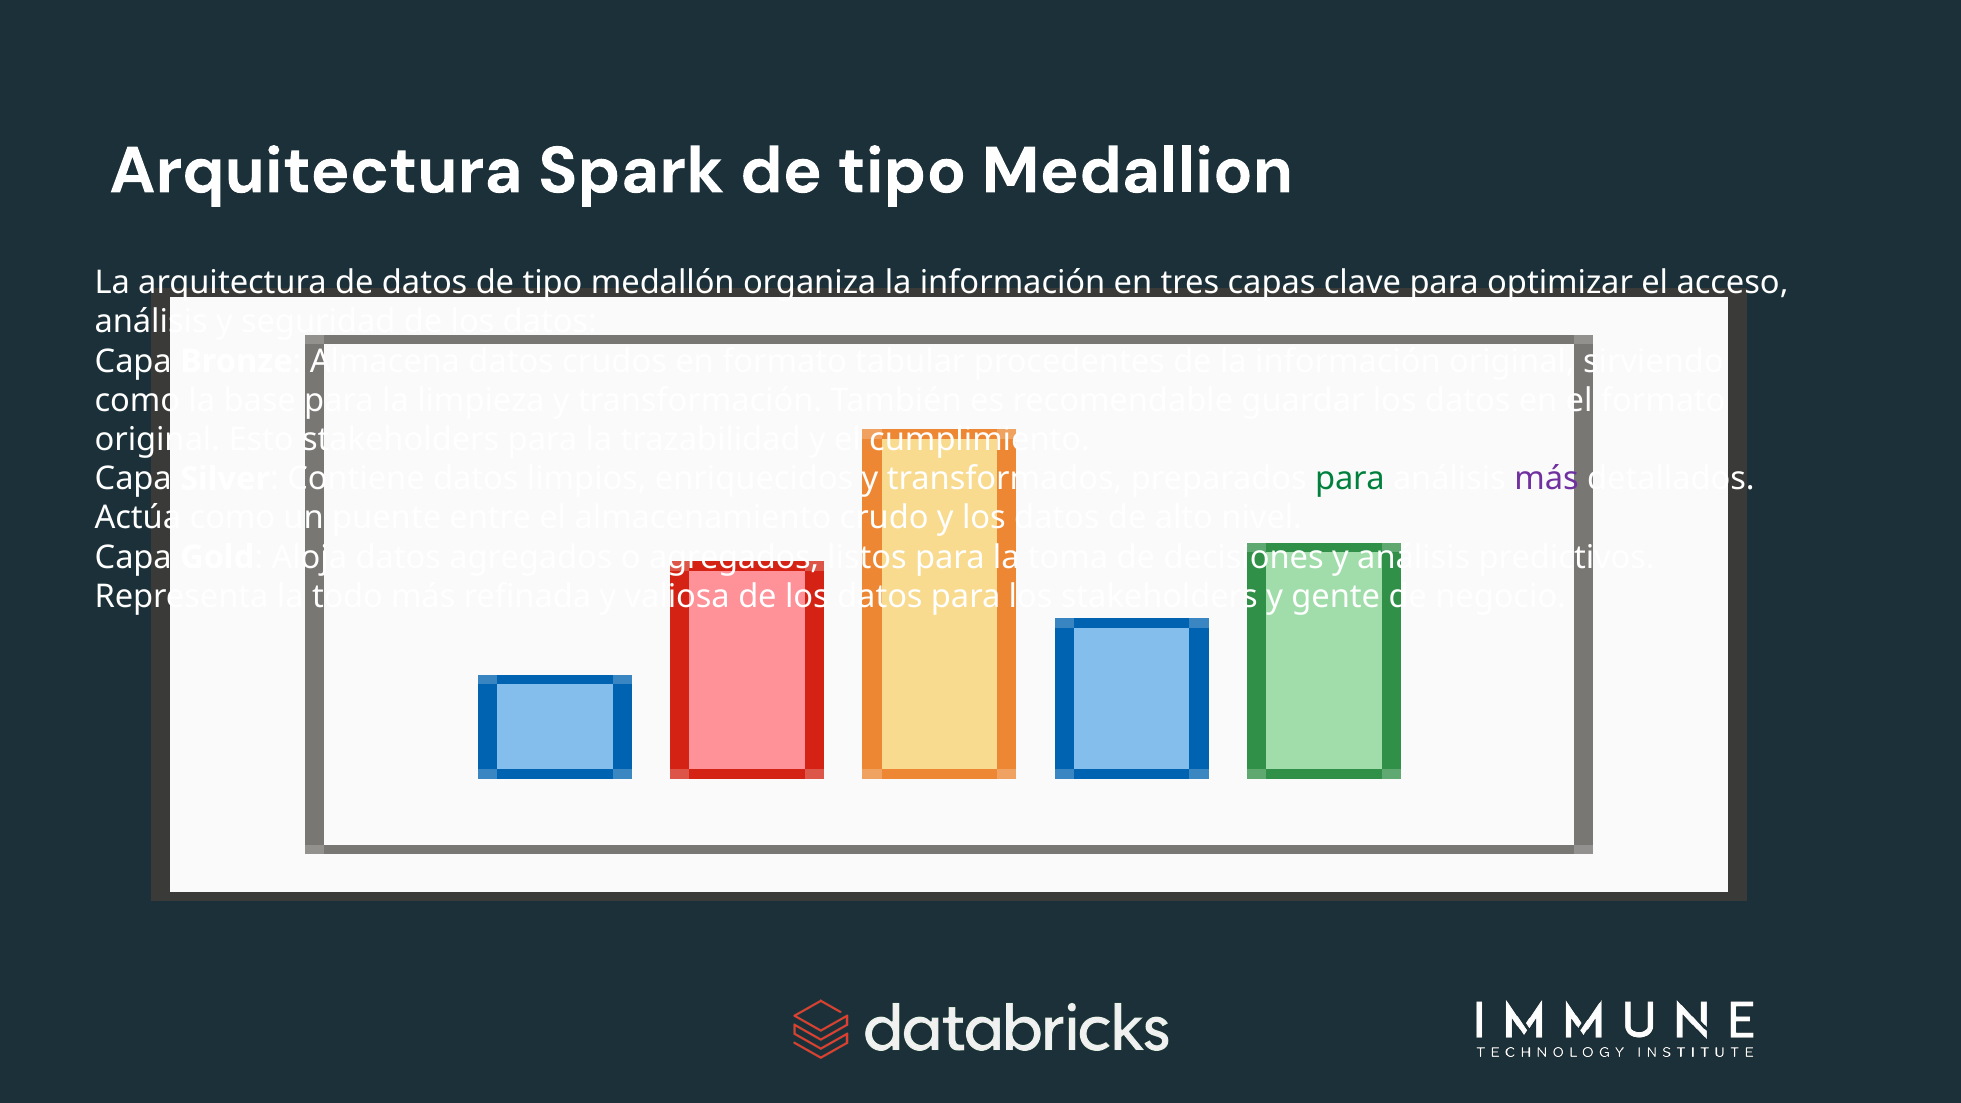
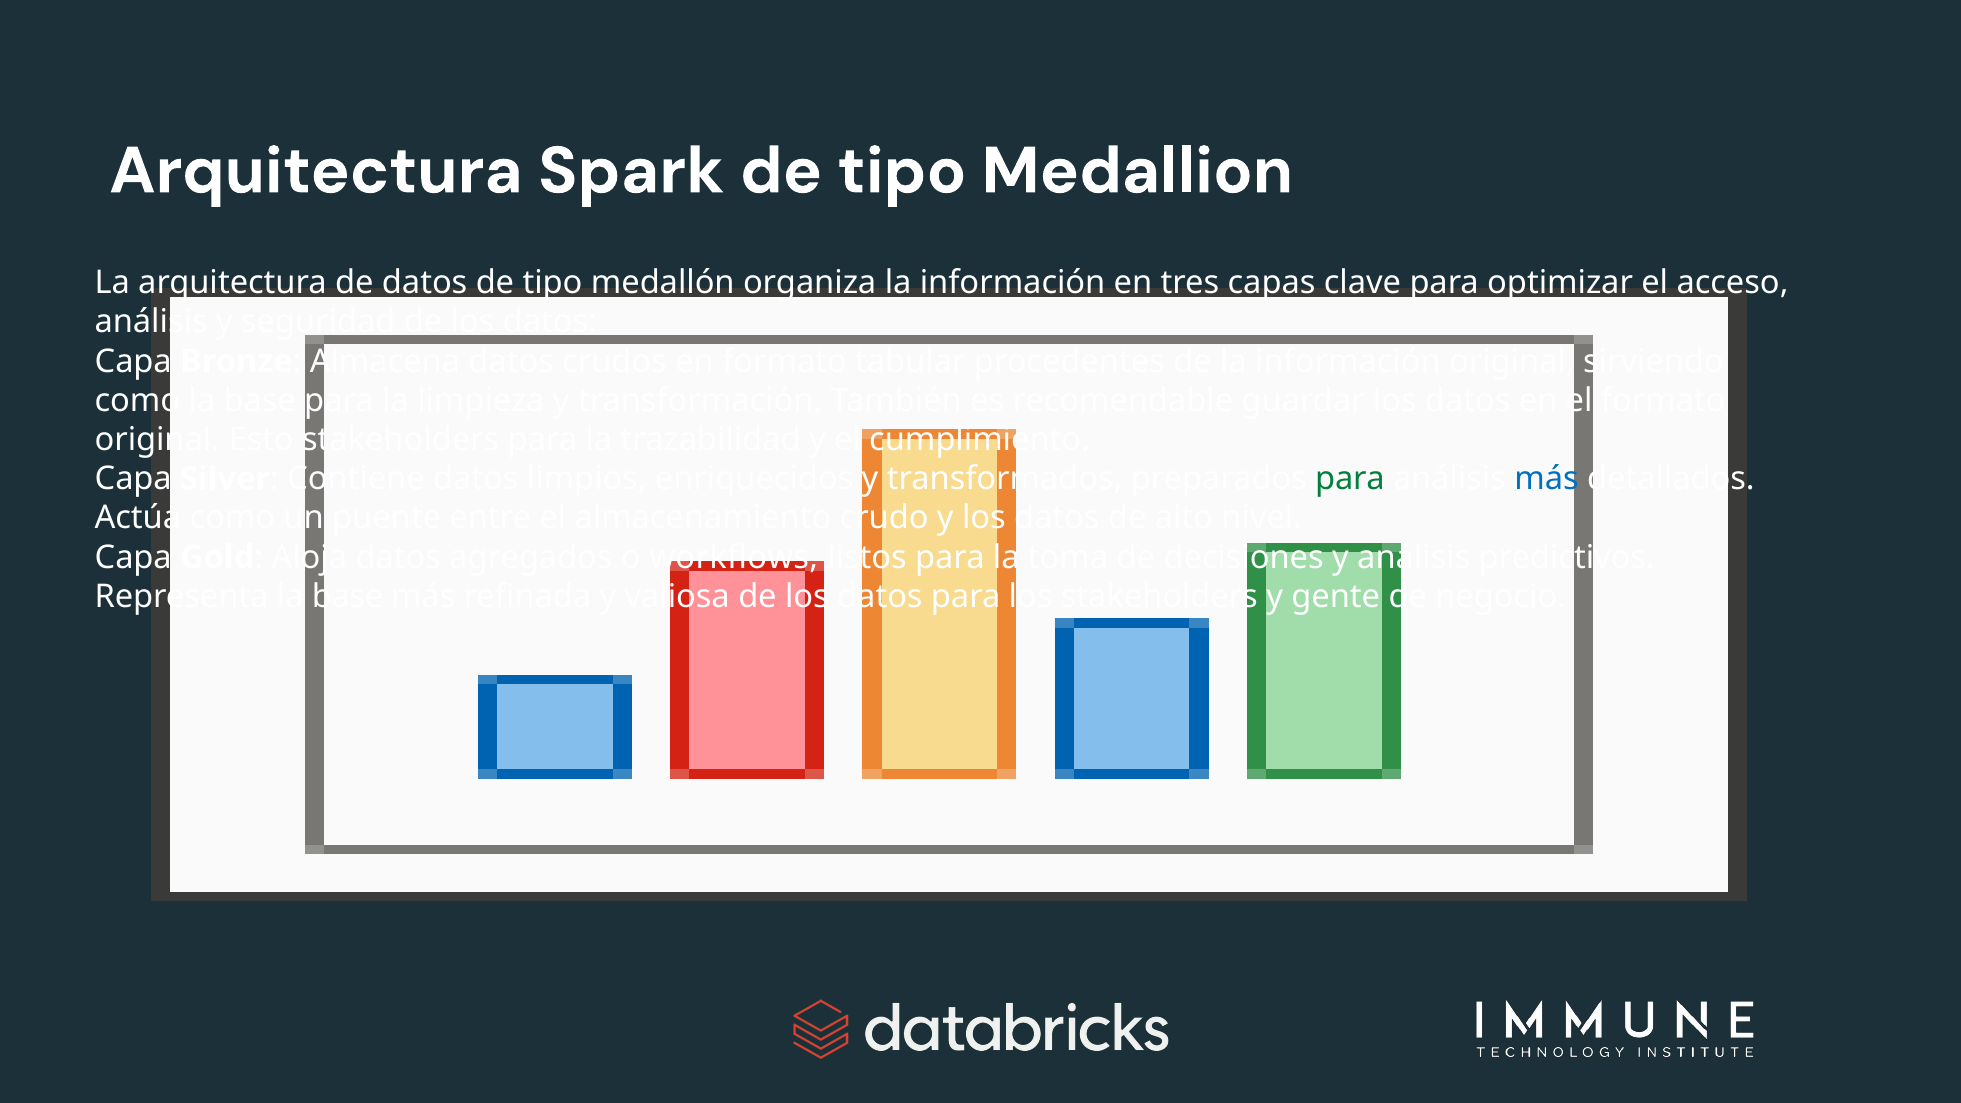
más colour: purple -> blue (1547, 479)
o agregados: agregados -> workflows (734, 557)
Representa la todo: todo -> base (348, 596)
